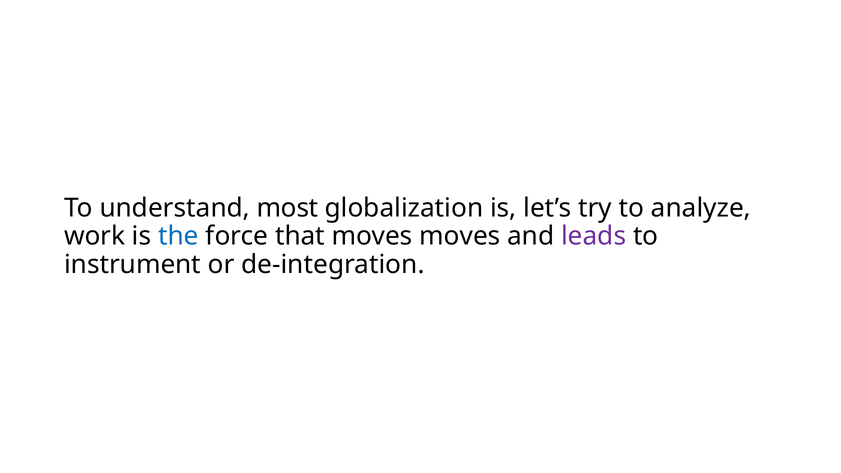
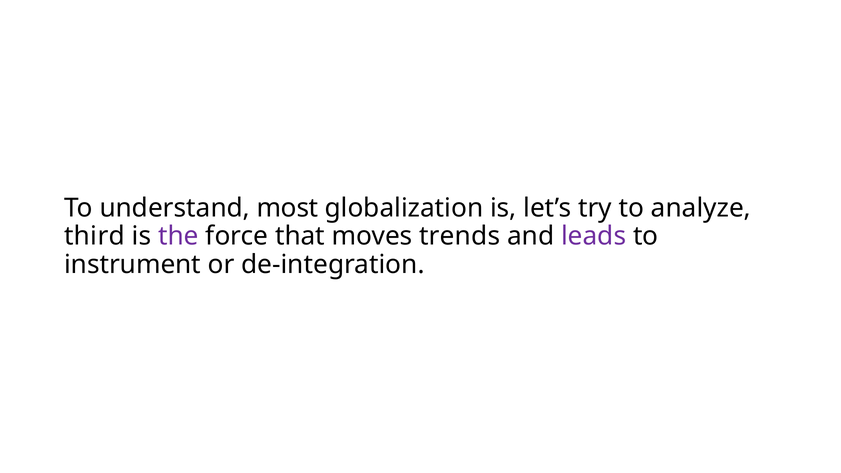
work: work -> third (95, 236)
the colour: blue -> purple (178, 236)
moves moves: moves -> trends (460, 236)
